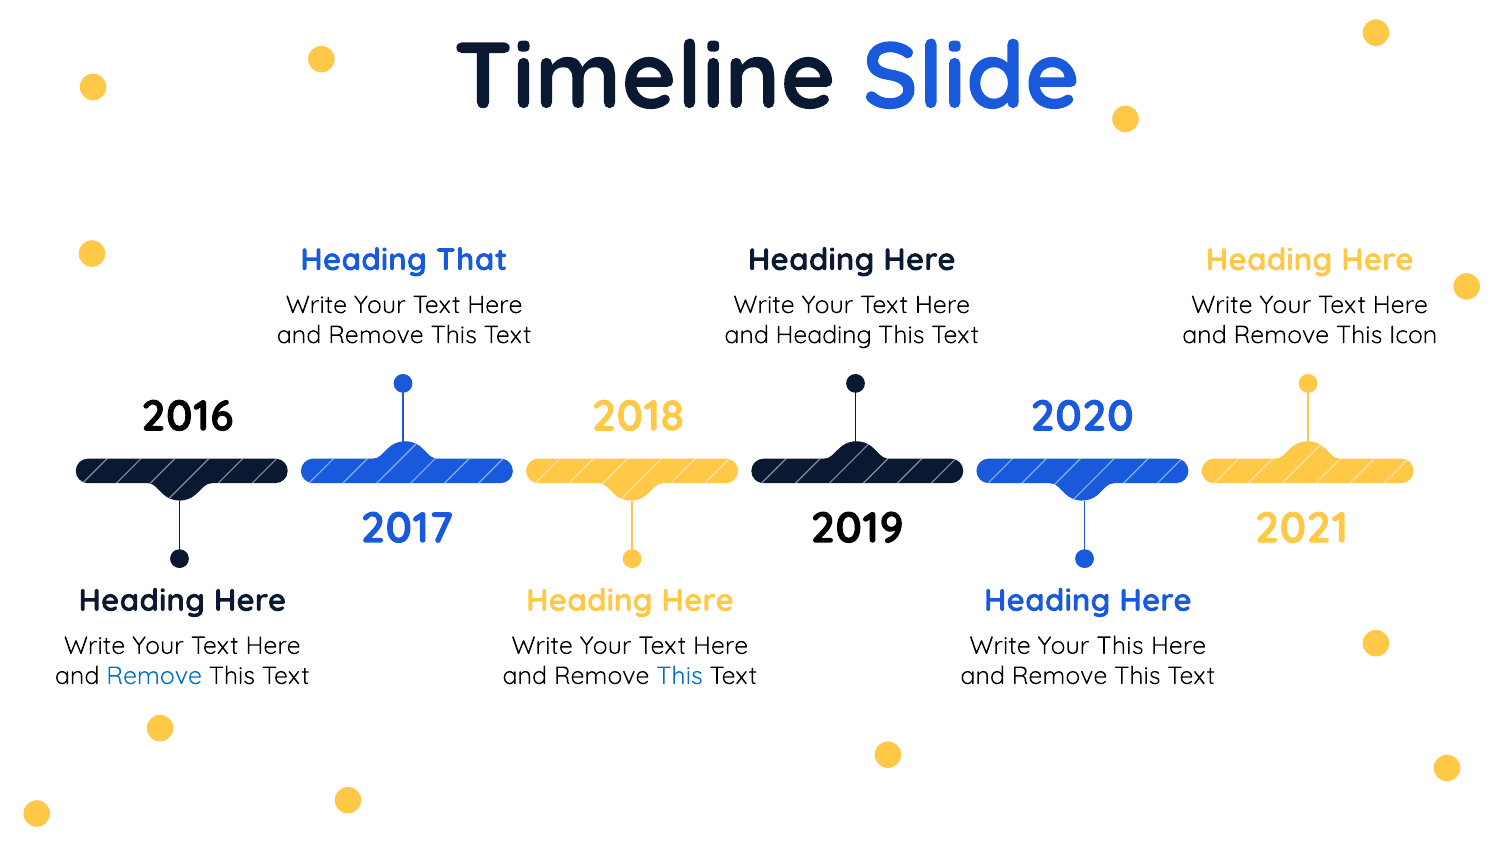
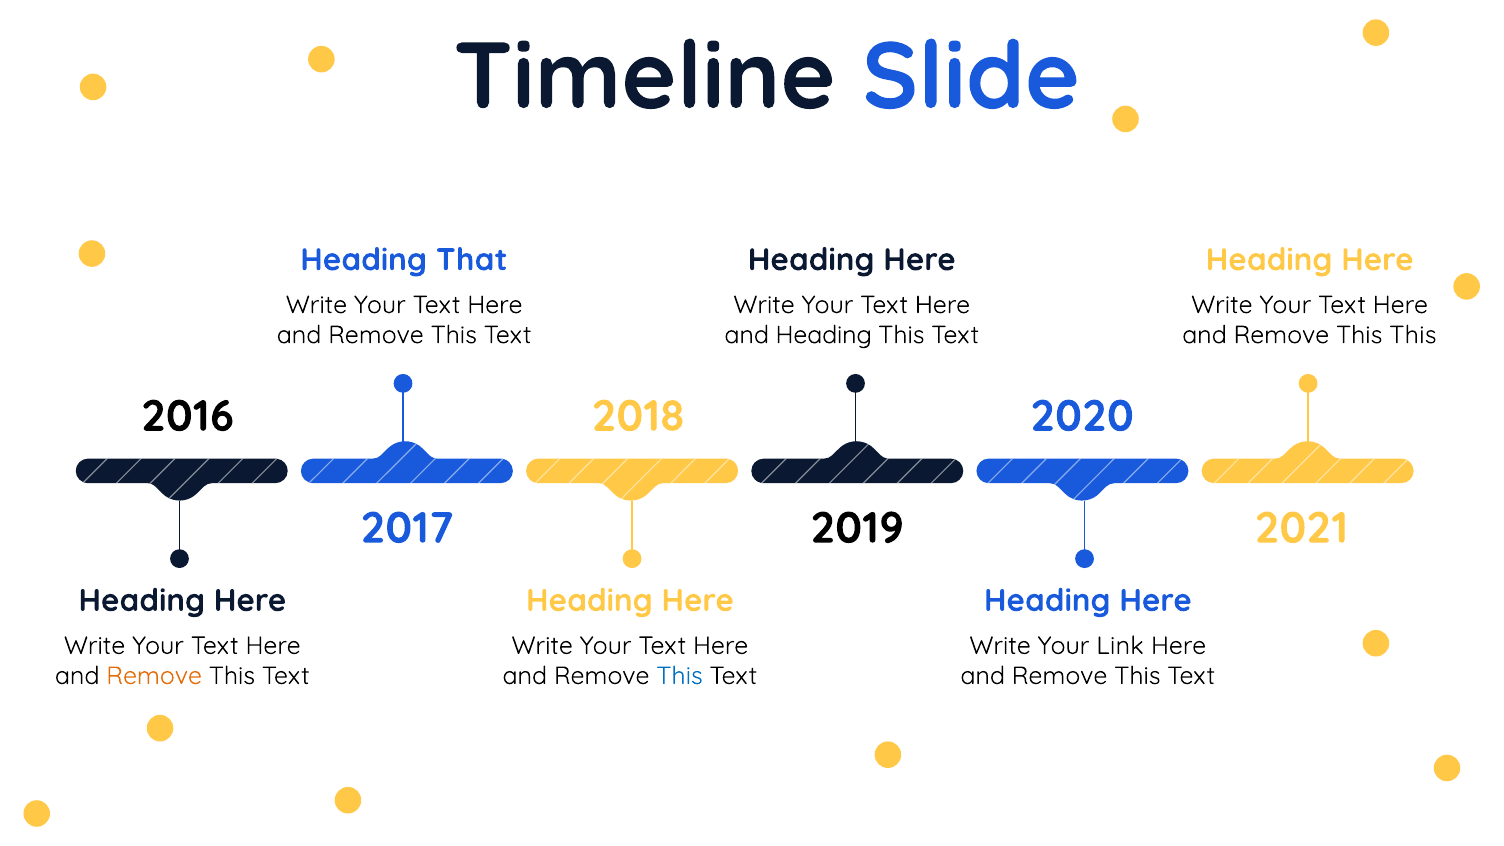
This Icon: Icon -> This (1413, 335)
Your This: This -> Link (1120, 646)
Remove colour: blue -> orange (154, 676)
